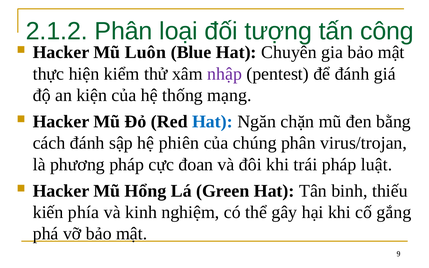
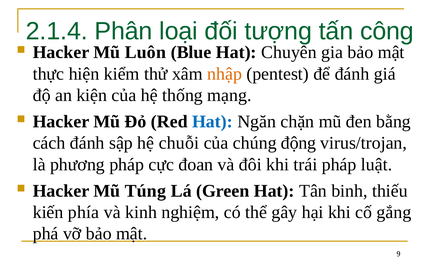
2.1.2: 2.1.2 -> 2.1.4 (57, 31)
nhập colour: purple -> orange (225, 74)
phiên: phiên -> chuỗi (179, 143)
chúng phân: phân -> động (299, 143)
Hổng: Hổng -> Túng (145, 191)
